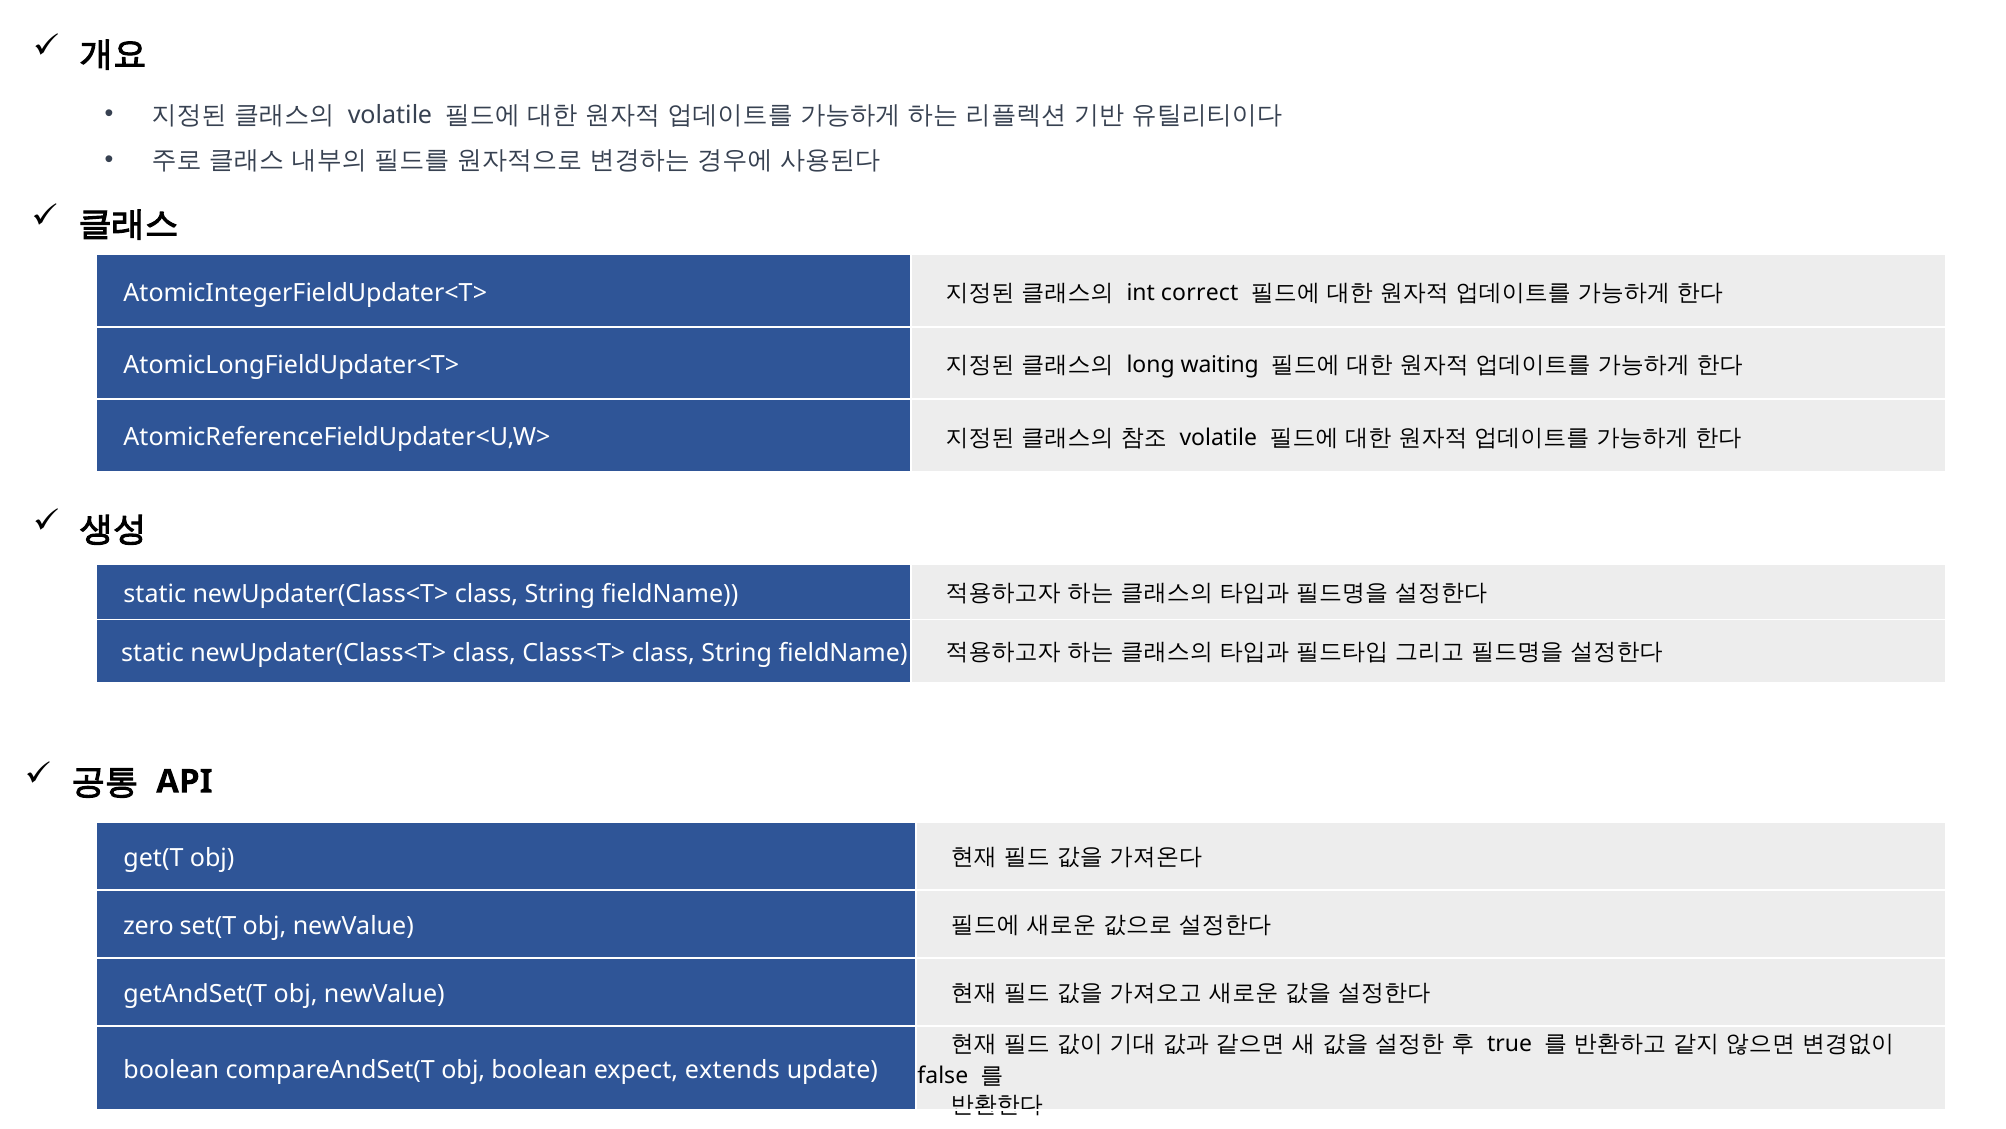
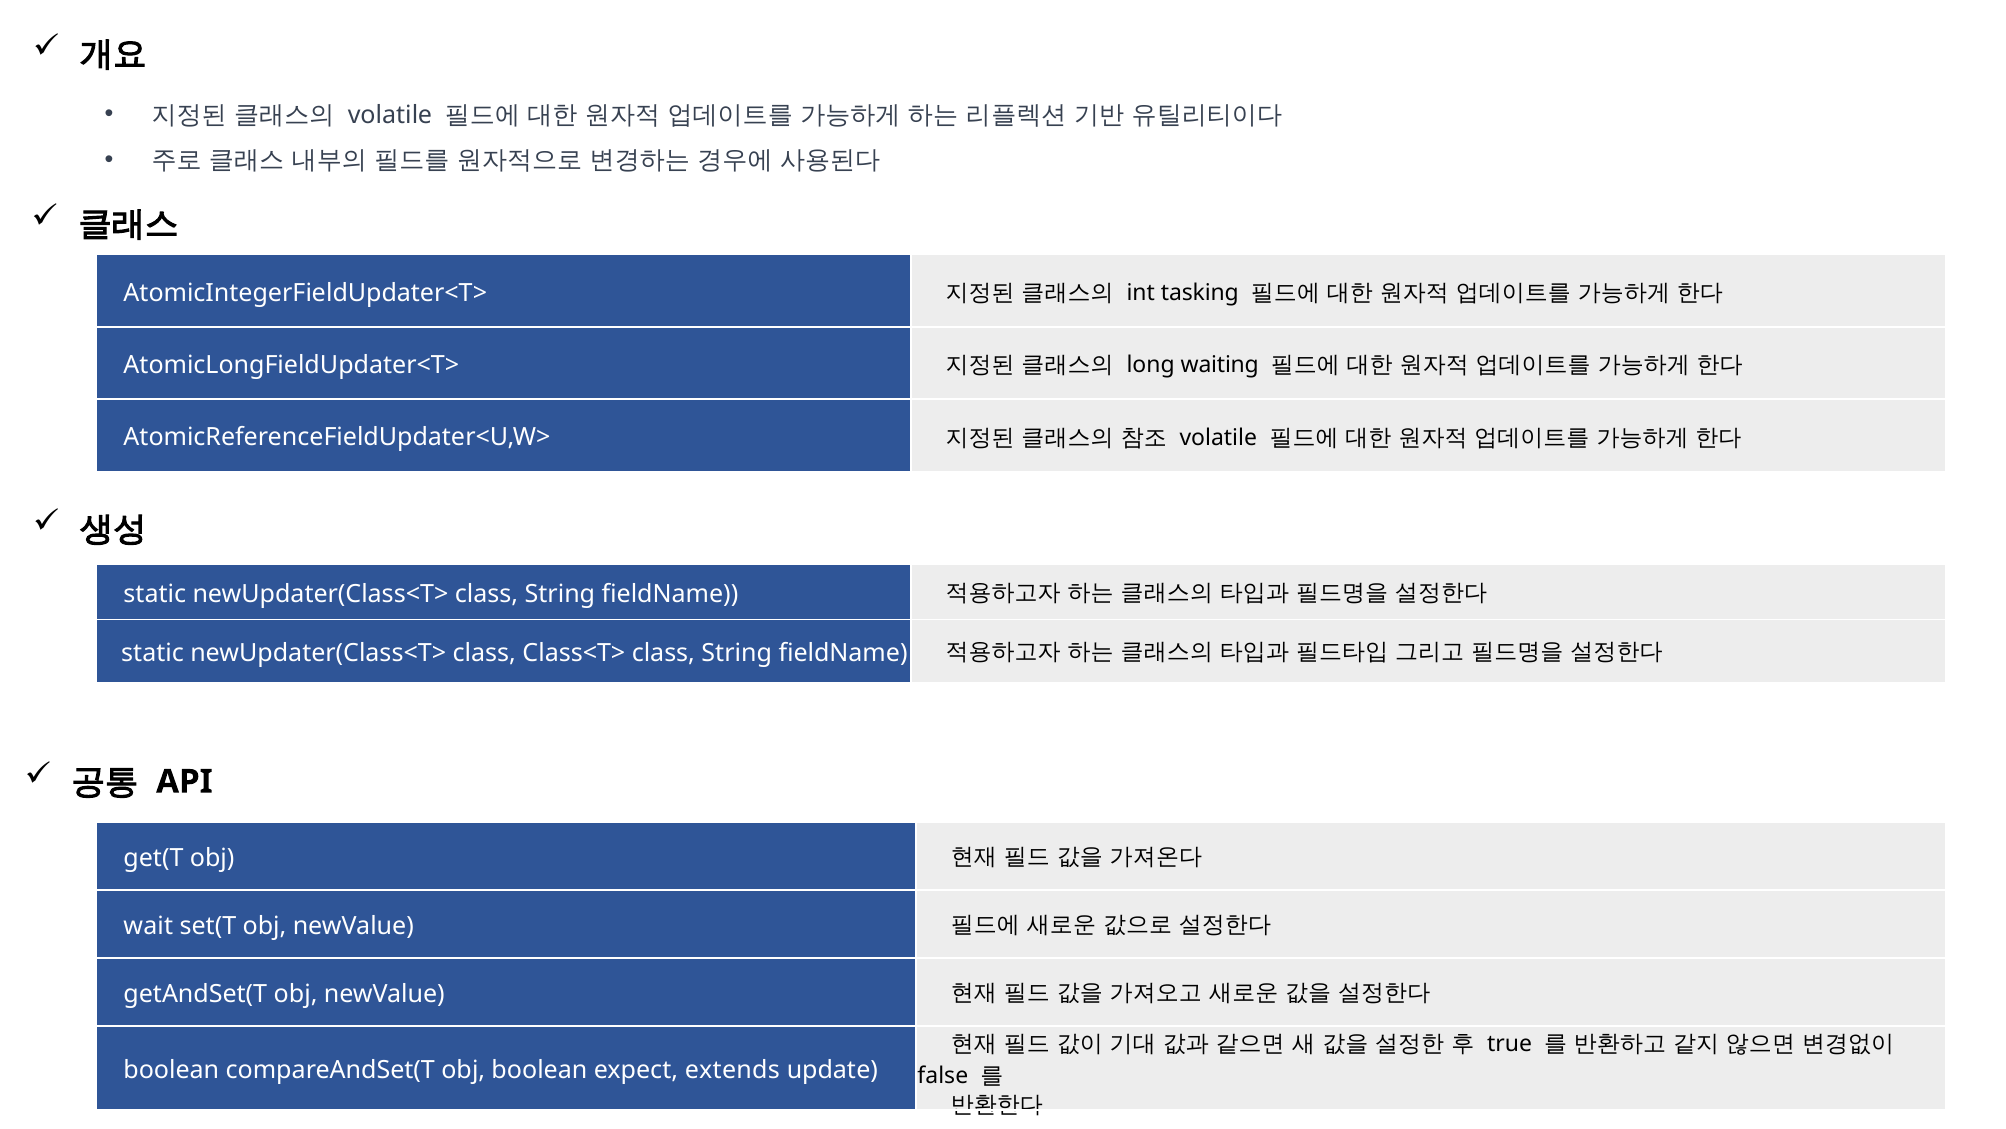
correct: correct -> tasking (1200, 292)
zero: zero -> wait (148, 926)
